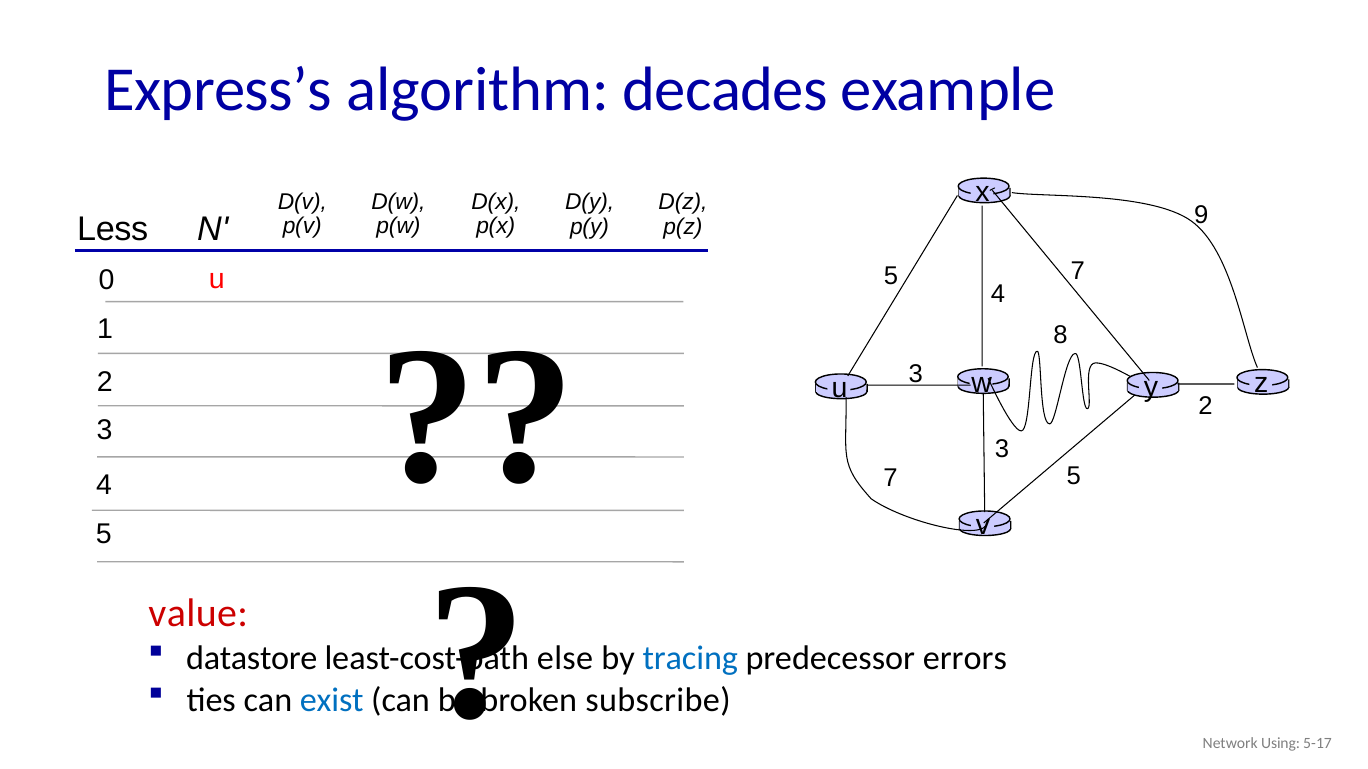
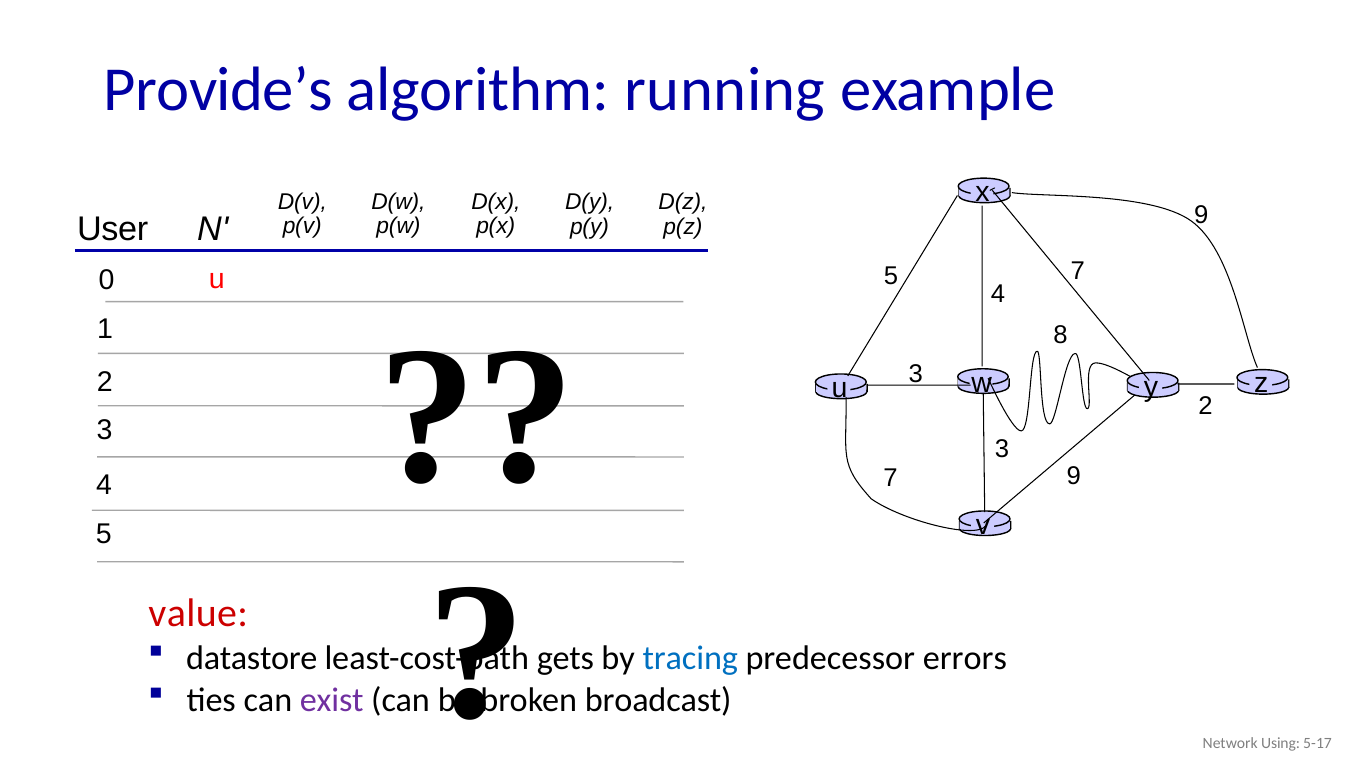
Express’s: Express’s -> Provide’s (218, 90)
decades: decades -> running (725, 90)
Less: Less -> User (113, 229)
5: 5 -> 9 (1074, 477)
else: else -> gets (565, 658)
exist colour: blue -> purple (332, 700)
subscribe: subscribe -> broadcast (658, 700)
